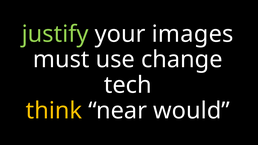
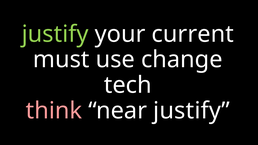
images: images -> current (193, 34)
think colour: yellow -> pink (54, 111)
near would: would -> justify (191, 111)
